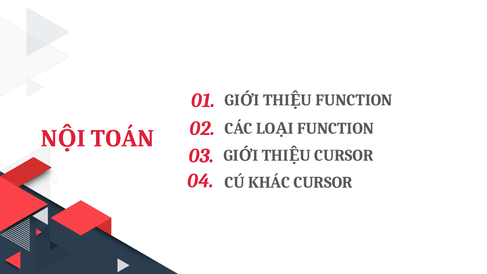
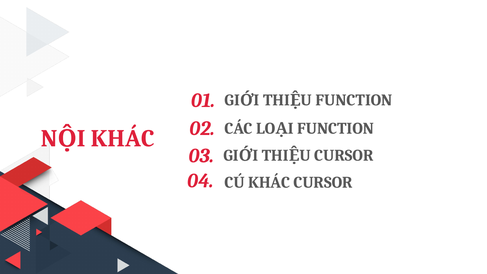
TOÁN: TOÁN -> KHÁC (123, 139)
